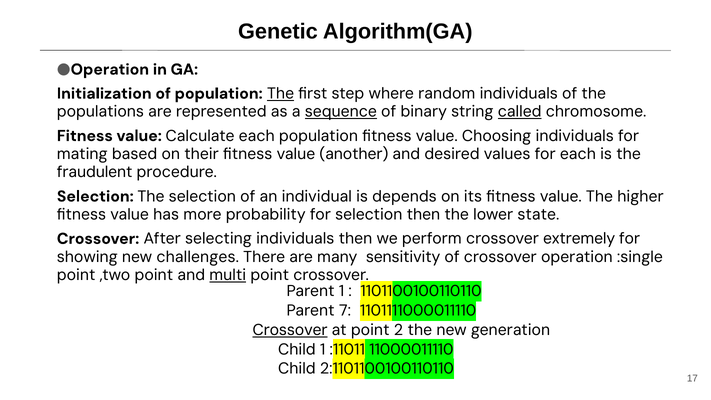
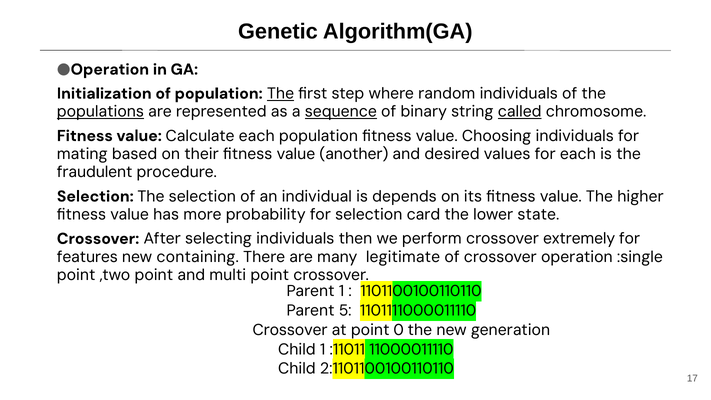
populations underline: none -> present (100, 112)
selection then: then -> card (423, 214)
showing: showing -> features (87, 257)
challenges: challenges -> containing (198, 257)
sensitivity: sensitivity -> legitimate (403, 257)
multi underline: present -> none (228, 275)
7: 7 -> 5 (345, 311)
Crossover underline: present -> none (290, 330)
2: 2 -> 0 (399, 330)
